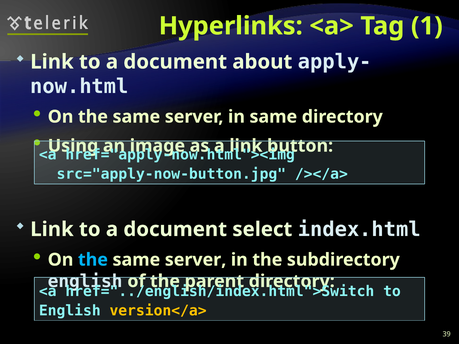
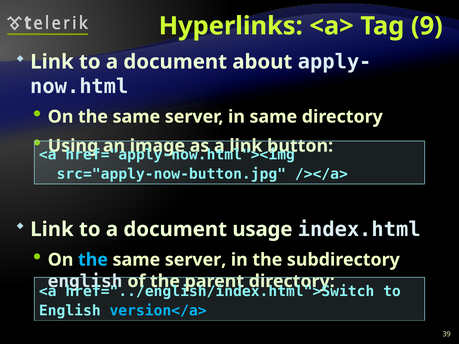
1: 1 -> 9 (427, 26)
select: select -> usage (262, 229)
version</a> colour: yellow -> light blue (158, 311)
